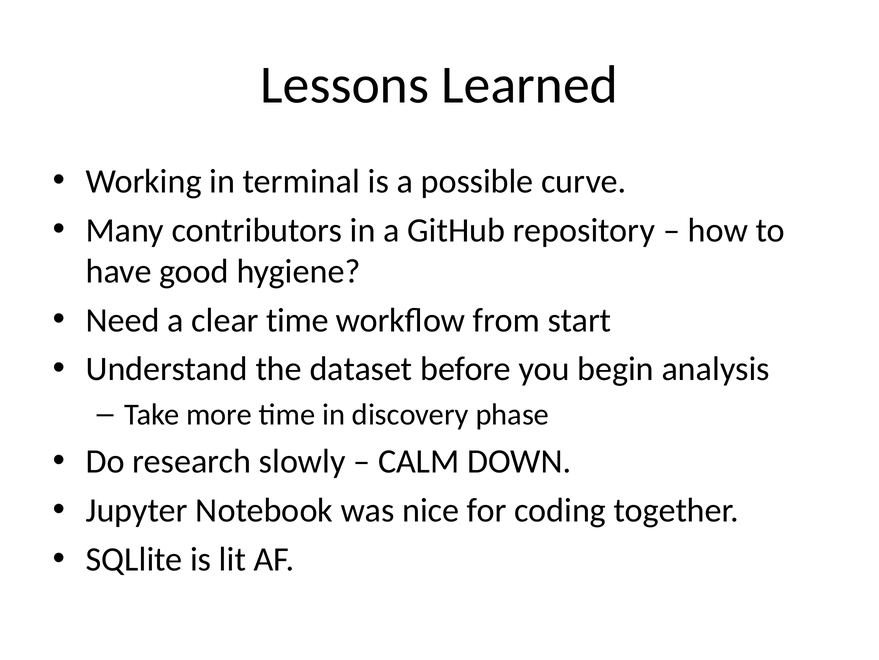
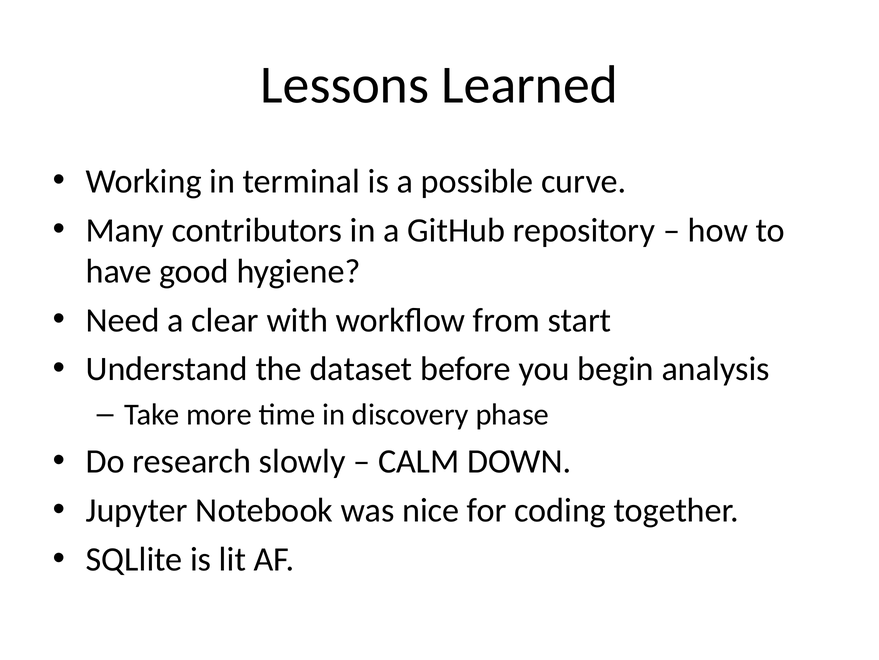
clear time: time -> with (297, 320)
